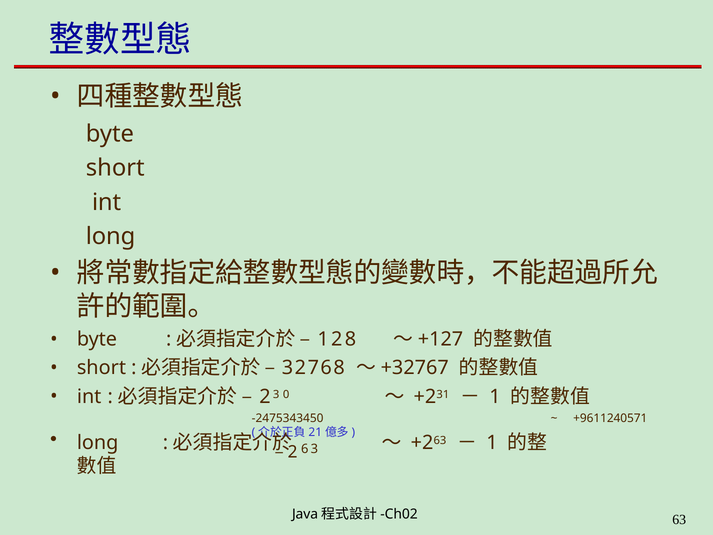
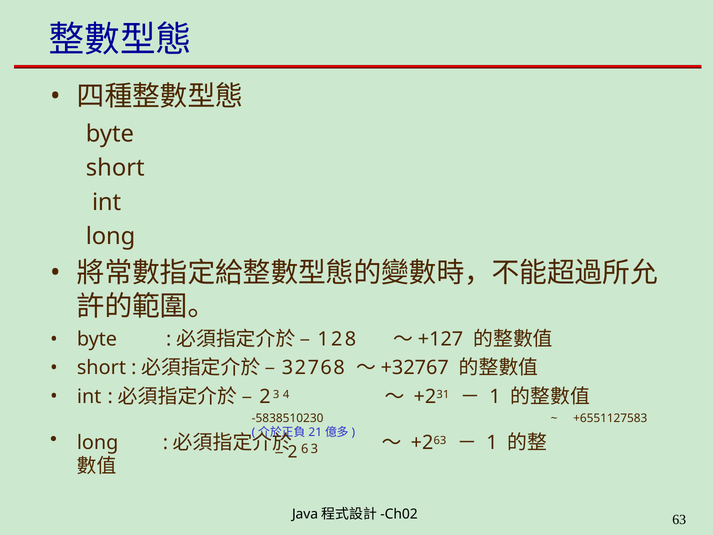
0: 0 -> 4 (286, 394)
-2475343450: -2475343450 -> -5838510230 (288, 418)
+9611240571: +9611240571 -> +6551127583 (610, 418)
